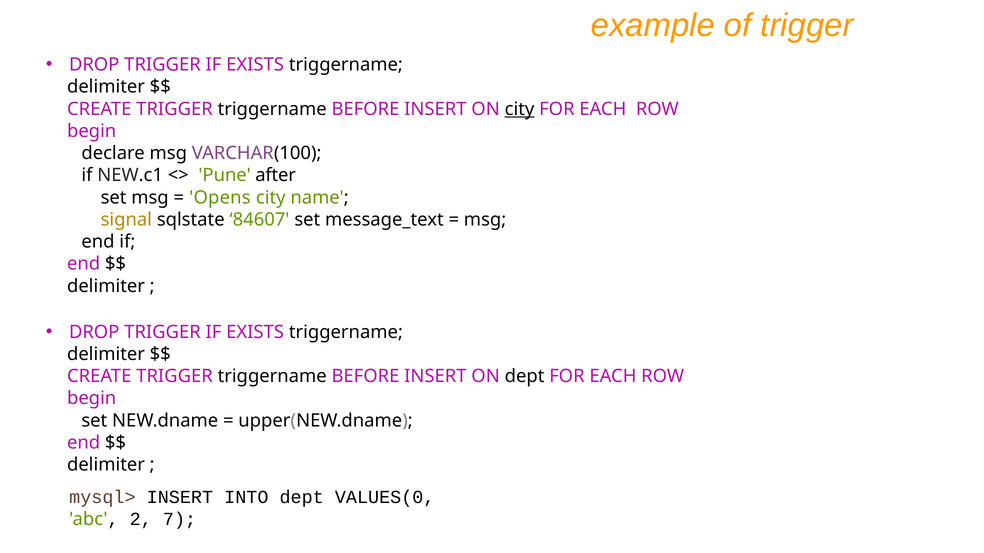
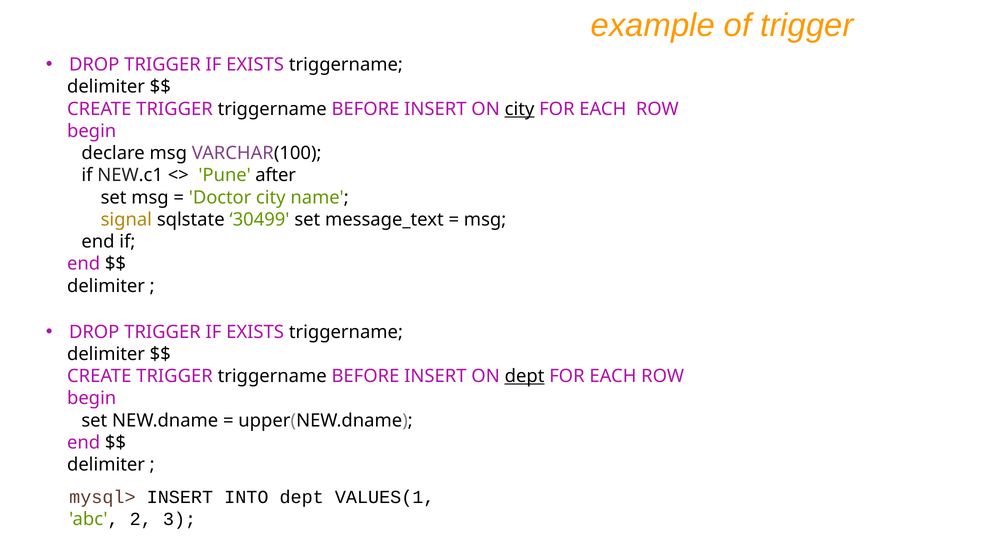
Opens: Opens -> Doctor (220, 198)
84607: 84607 -> 30499 (259, 220)
dept underline: none -> present (525, 377)
VALUES(0: VALUES(0 -> VALUES(1 (385, 497)
7: 7 -> 3 (180, 520)
